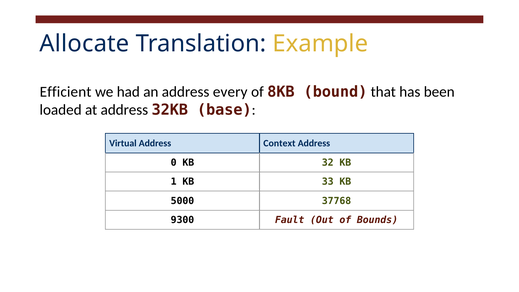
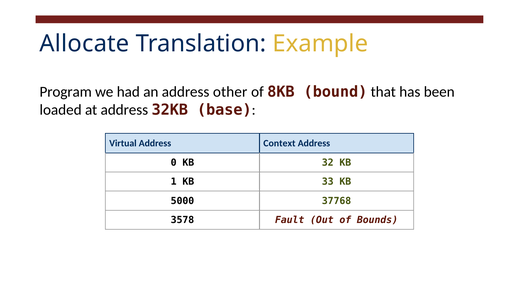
Efficient: Efficient -> Program (66, 92)
every: every -> other (230, 92)
9300: 9300 -> 3578 (182, 220)
